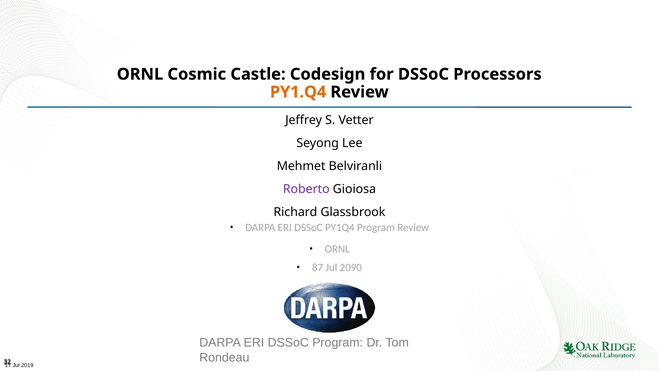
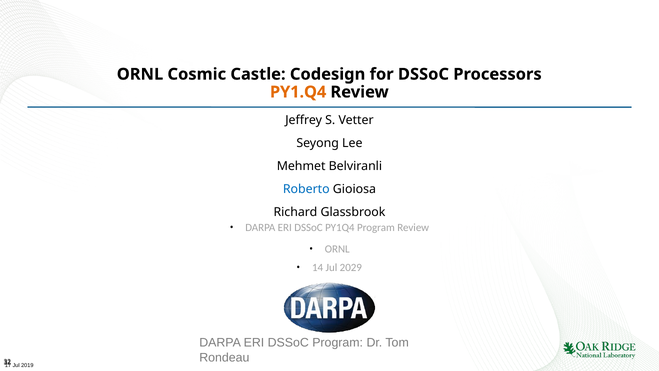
Roberto colour: purple -> blue (306, 189)
87: 87 -> 14 (318, 267)
2090: 2090 -> 2029 (351, 267)
